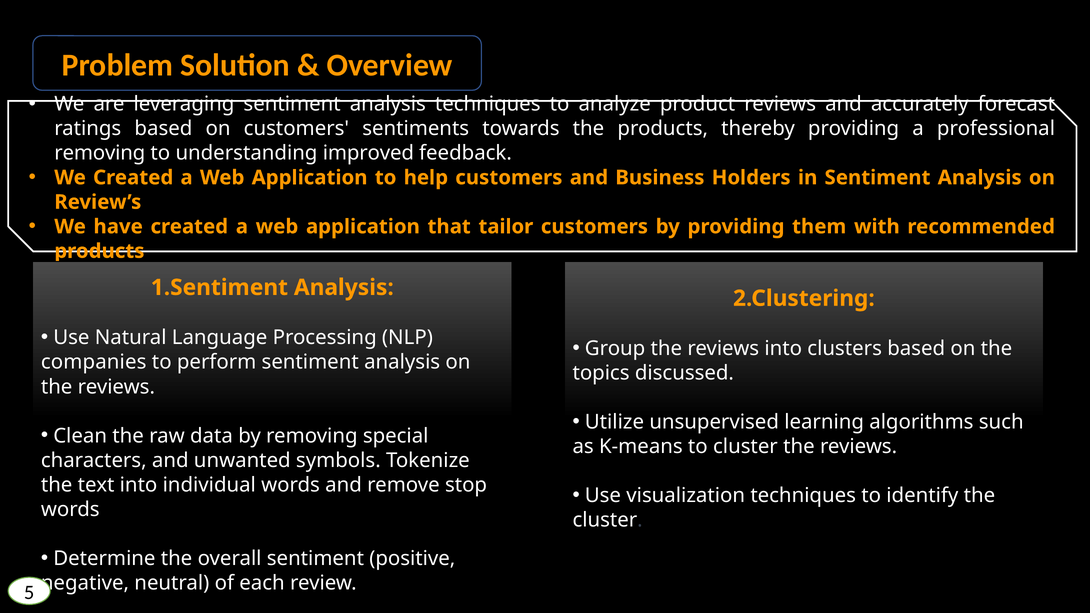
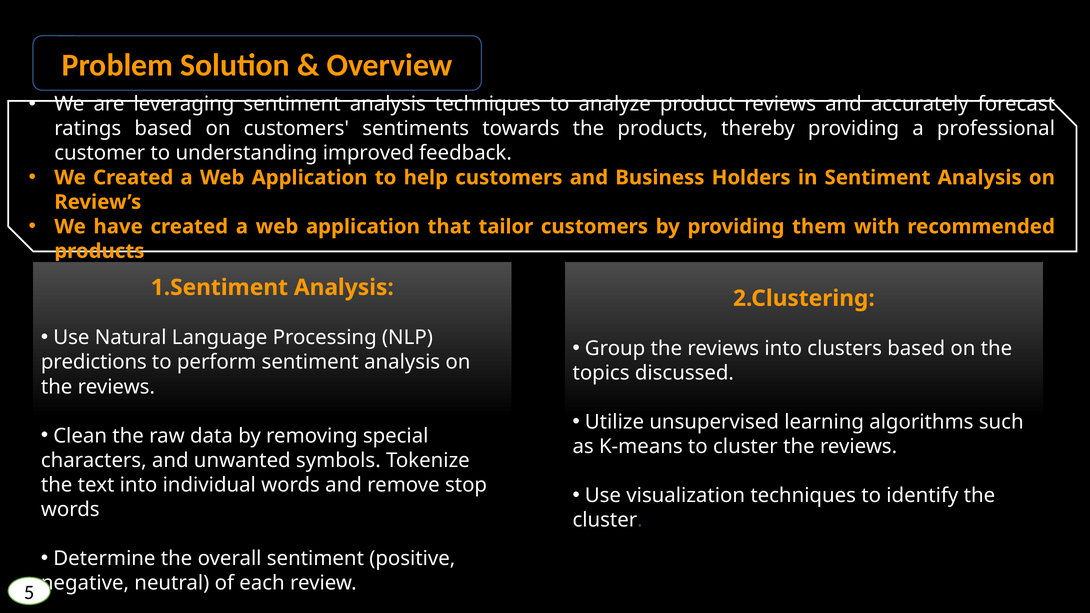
removing: removing -> customer (100, 153)
companies: companies -> predictions (94, 362)
